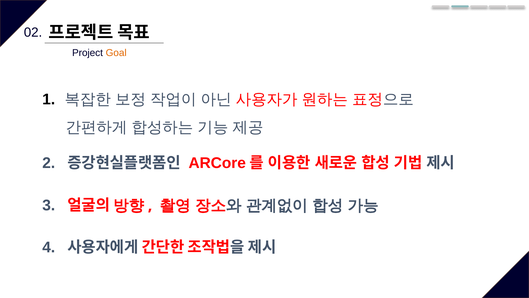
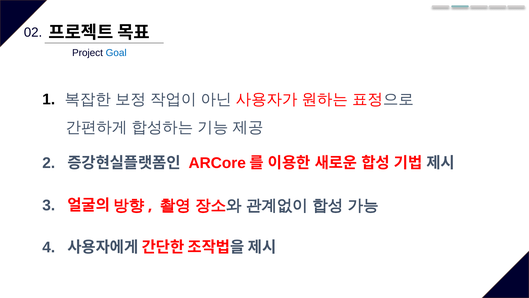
Goal colour: orange -> blue (116, 53)
